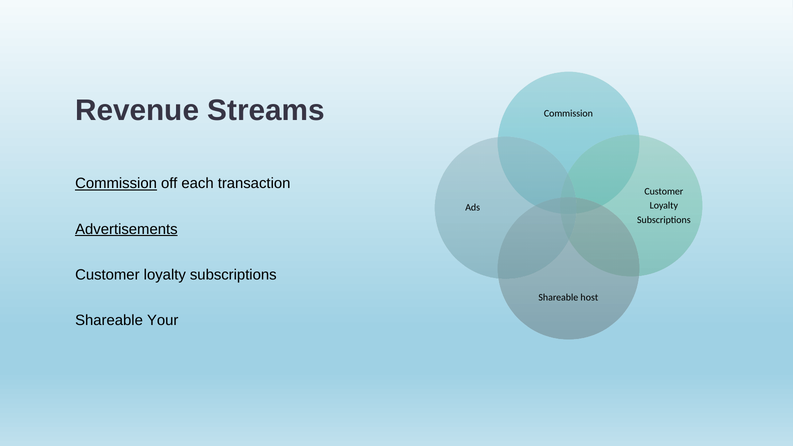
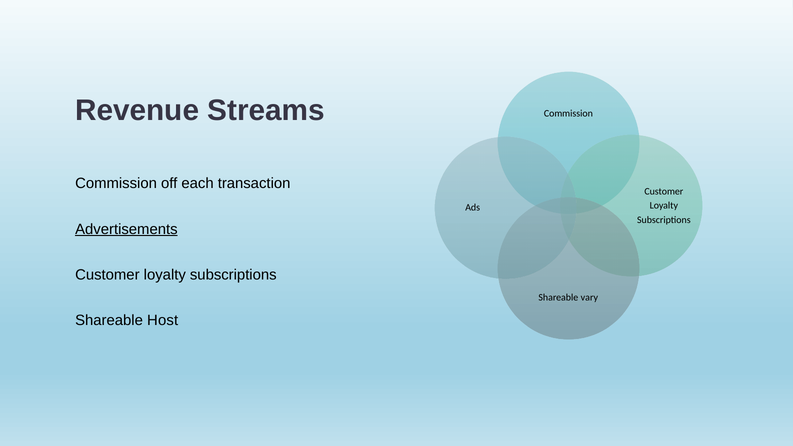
Commission underline: present -> none (116, 184)
host: host -> vary (589, 298)
Your: Your -> Host (163, 320)
